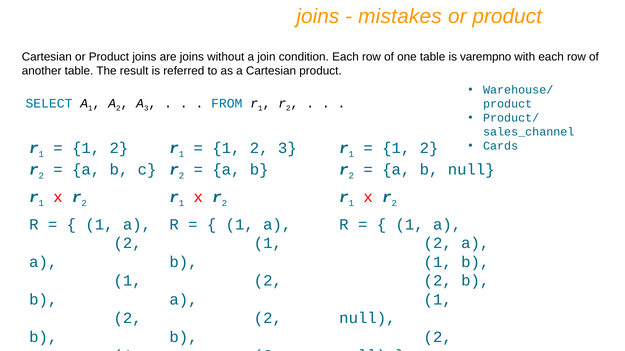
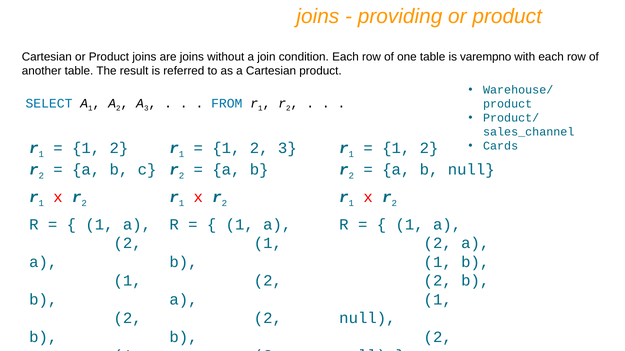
mistakes: mistakes -> providing (400, 16)
